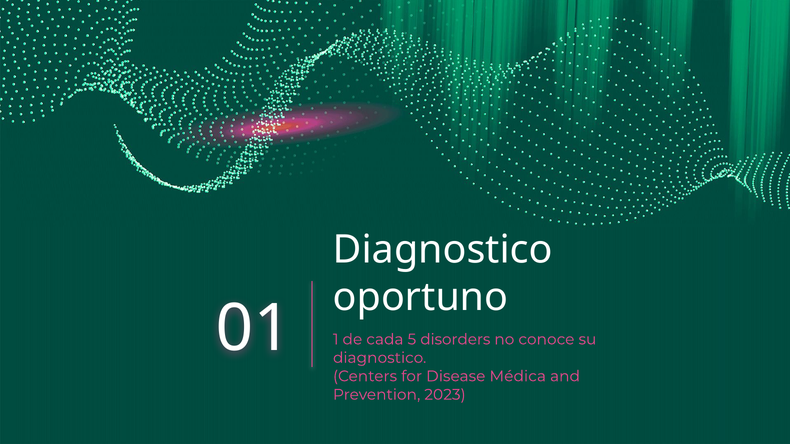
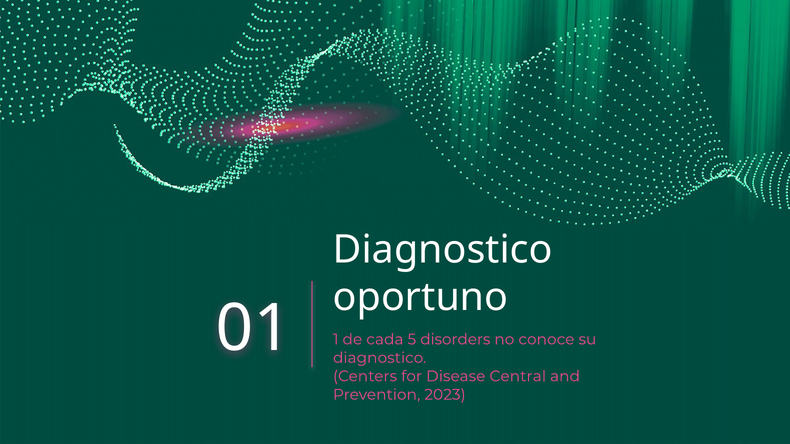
Médica: Médica -> Central (518, 377)
